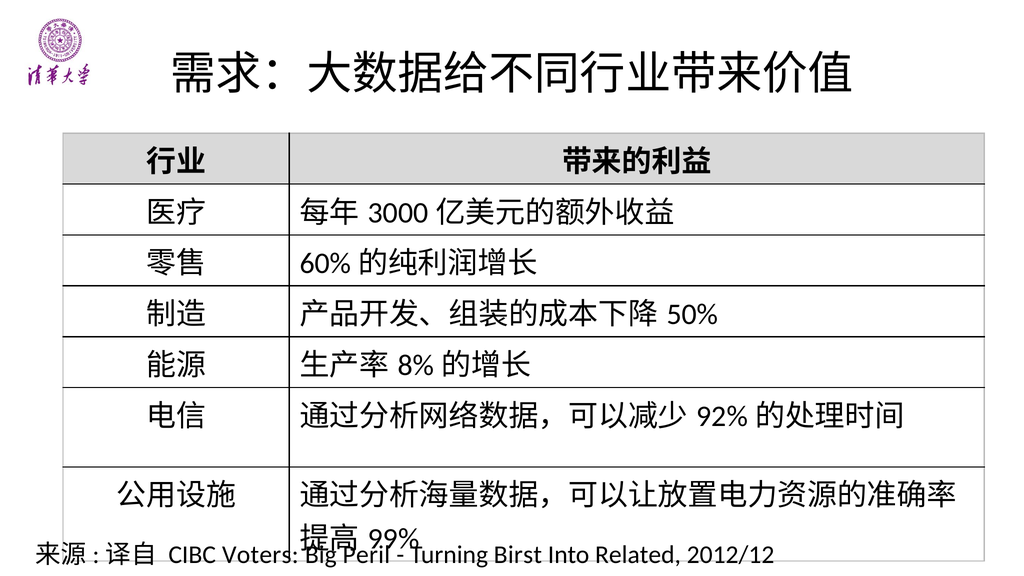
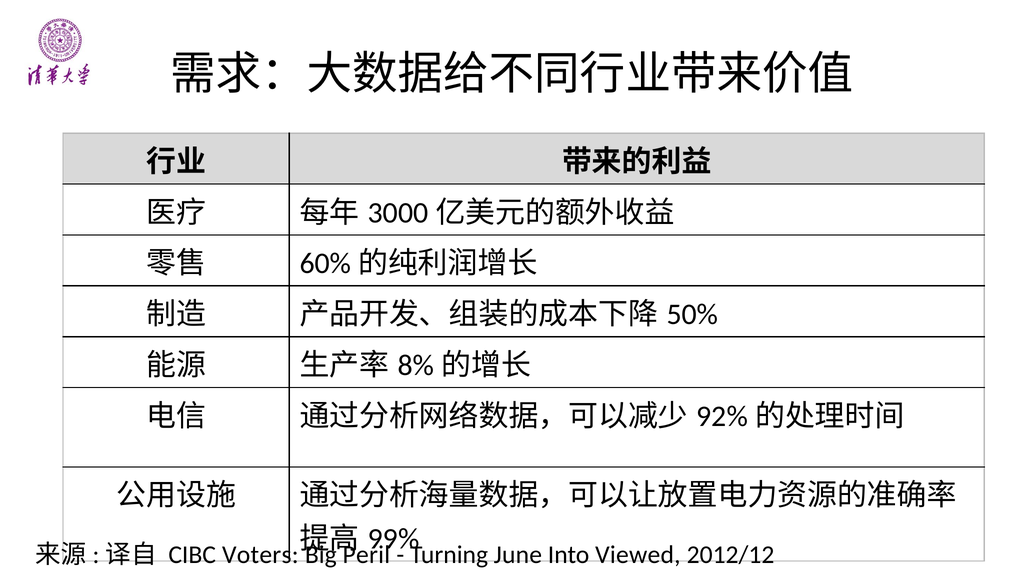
Birst: Birst -> June (518, 555)
Related: Related -> Viewed (638, 555)
